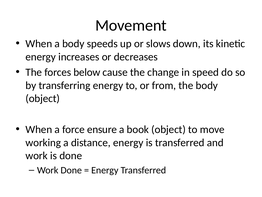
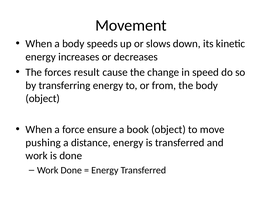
below: below -> result (87, 72)
working: working -> pushing (43, 142)
